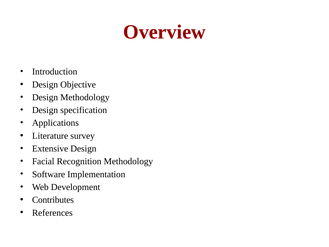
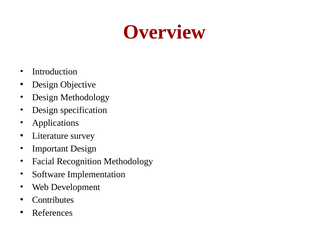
Extensive: Extensive -> Important (50, 148)
